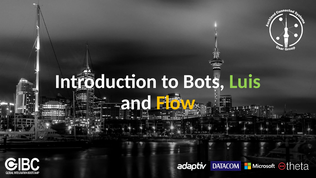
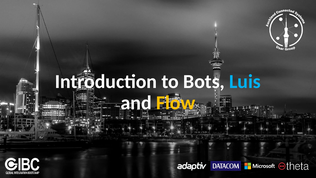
Luis colour: light green -> light blue (245, 81)
